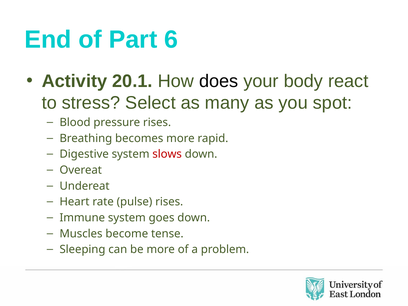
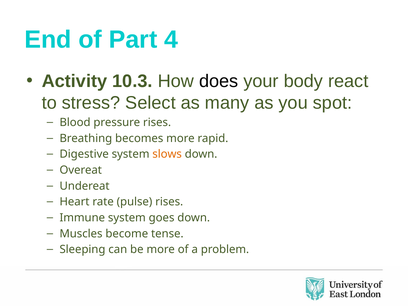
6: 6 -> 4 (171, 39)
20.1: 20.1 -> 10.3 (132, 81)
slows colour: red -> orange (167, 154)
